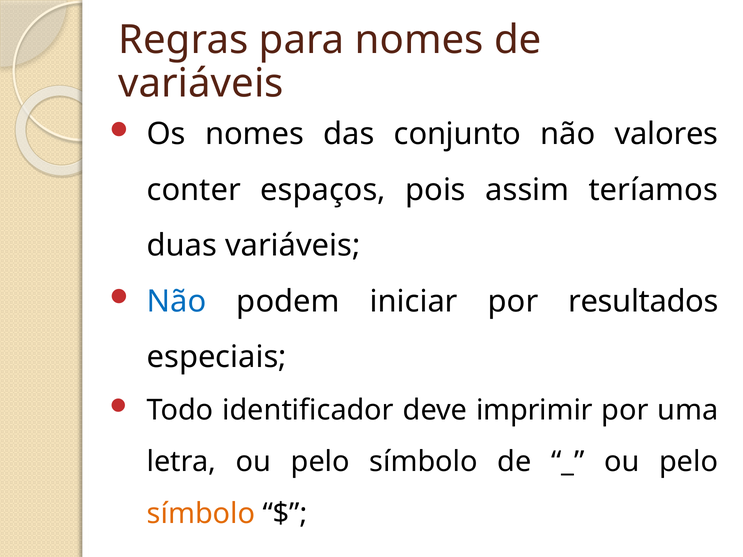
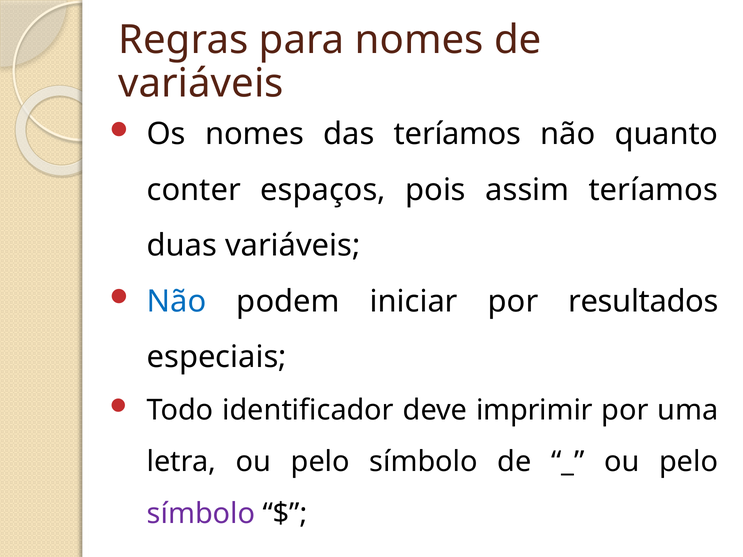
das conjunto: conjunto -> teríamos (458, 134)
valores: valores -> quanto (666, 134)
símbolo colour: orange -> purple (201, 514)
